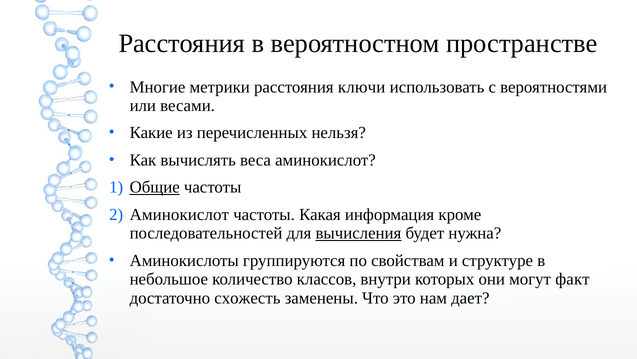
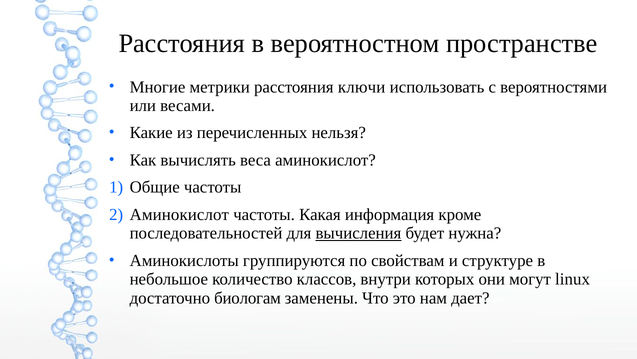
Общие underline: present -> none (155, 187)
факт: факт -> linux (573, 279)
схожесть: схожесть -> биологам (247, 297)
